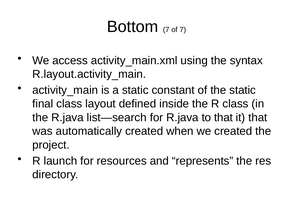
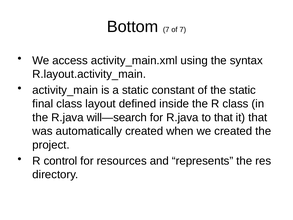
list—search: list—search -> will—search (117, 117)
launch: launch -> control (61, 161)
